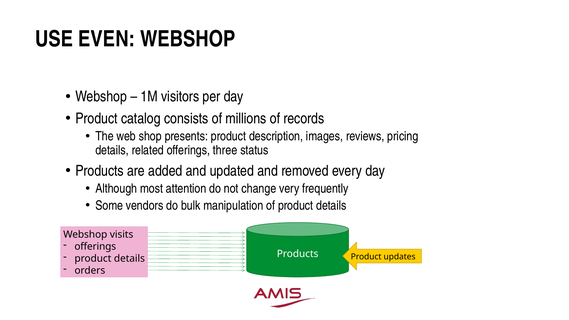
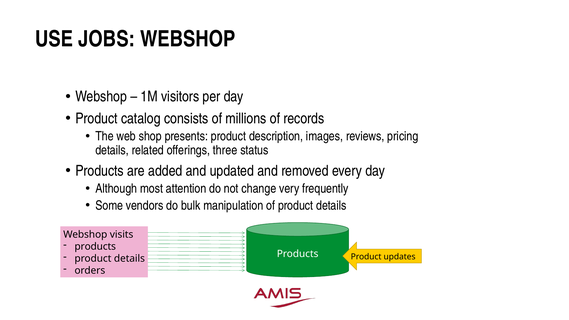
EVEN: EVEN -> JOBS (107, 39)
offerings: offerings -> products (95, 247)
